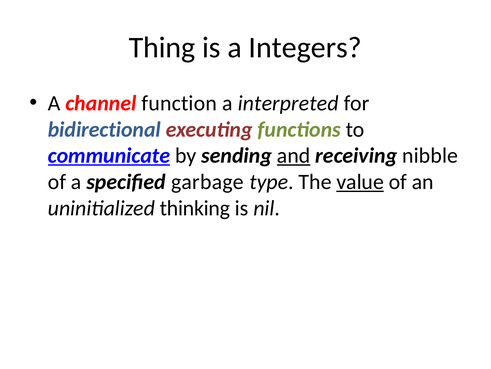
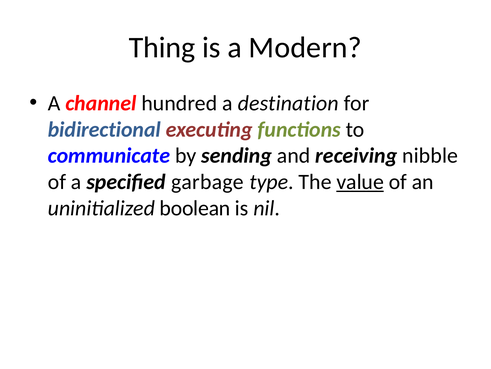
Integers: Integers -> Modern (305, 48)
function: function -> hundred (179, 103)
interpreted: interpreted -> destination (288, 103)
communicate underline: present -> none (109, 155)
and underline: present -> none (294, 155)
thinking: thinking -> boolean (195, 208)
